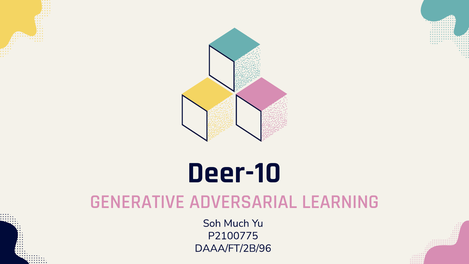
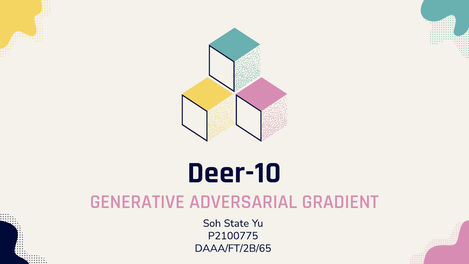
LEARNING: LEARNING -> GRADIENT (340, 202)
Much: Much -> State (236, 223)
DAAA/FT/2B/96: DAAA/FT/2B/96 -> DAAA/FT/2B/65 (233, 248)
